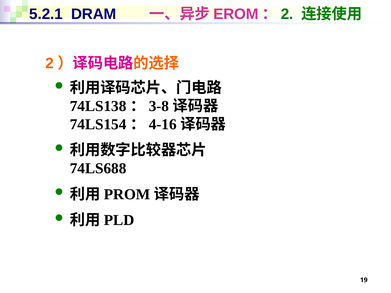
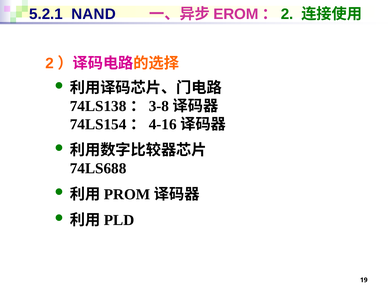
DRAM: DRAM -> NAND (94, 14)
